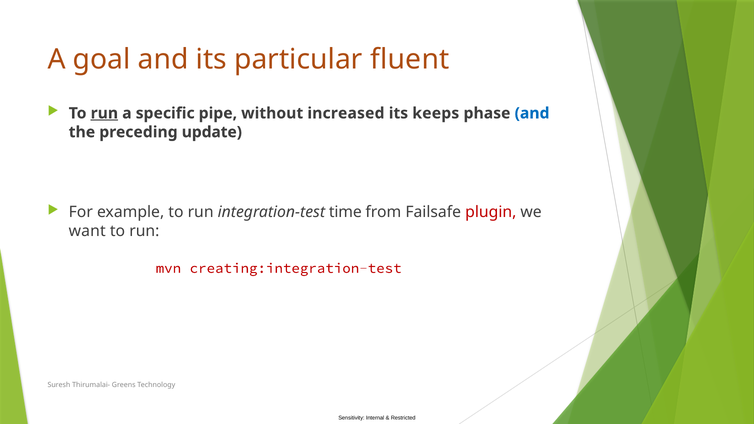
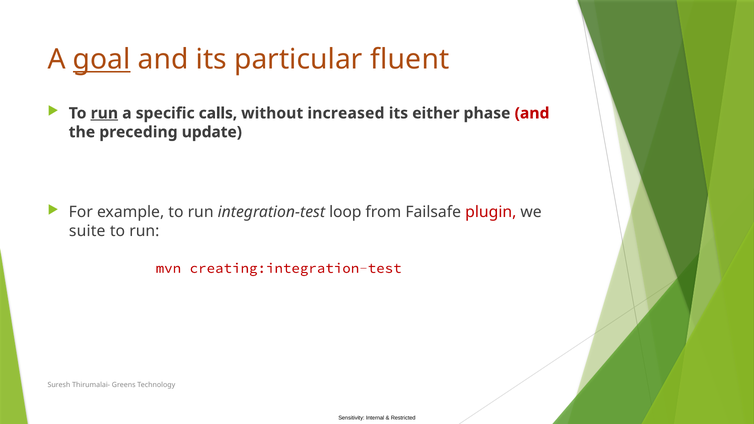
goal underline: none -> present (102, 59)
pipe: pipe -> calls (218, 113)
keeps: keeps -> either (436, 113)
and colour: blue -> red (532, 113)
time: time -> loop (345, 212)
want: want -> suite (87, 231)
